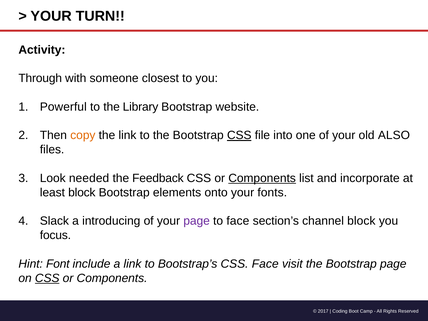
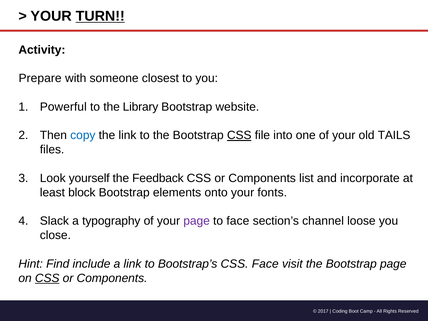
TURN underline: none -> present (100, 16)
Through: Through -> Prepare (40, 78)
copy colour: orange -> blue (83, 135)
ALSO: ALSO -> TAILS (394, 135)
needed: needed -> yourself (89, 178)
Components underline: present -> none (262, 178)
introducing: introducing -> typography (111, 221)
channel block: block -> loose (361, 221)
focus: focus -> close (55, 235)
Font: Font -> Find (58, 264)
